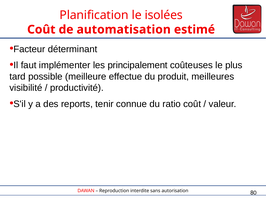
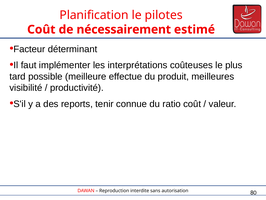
isolées: isolées -> pilotes (164, 15)
automatisation: automatisation -> nécessairement (124, 29)
principalement: principalement -> interprétations (138, 65)
